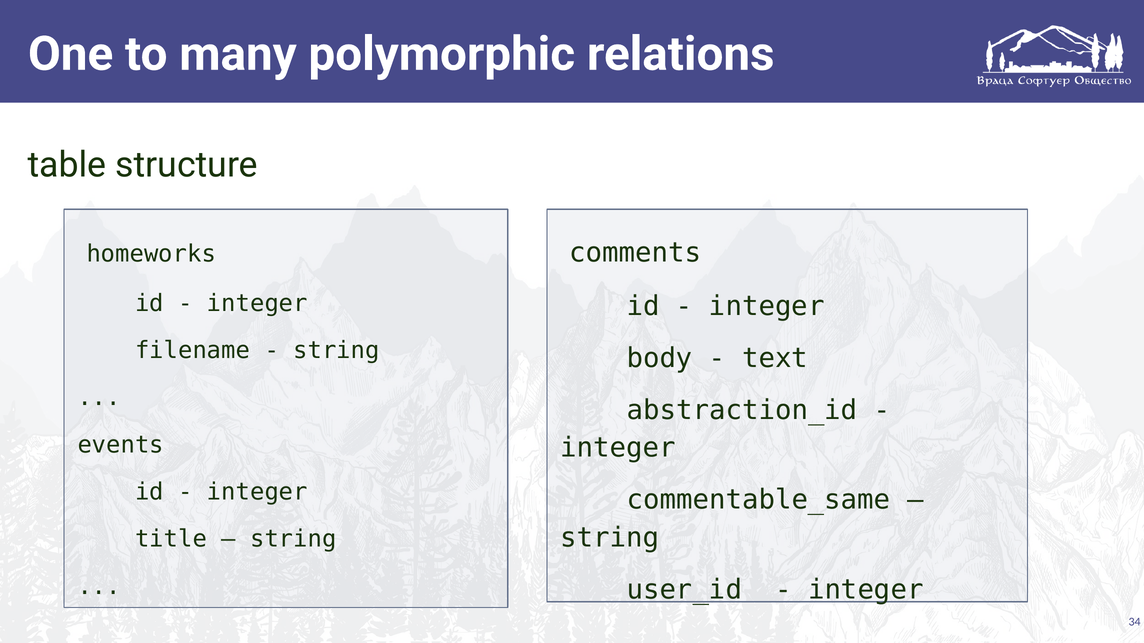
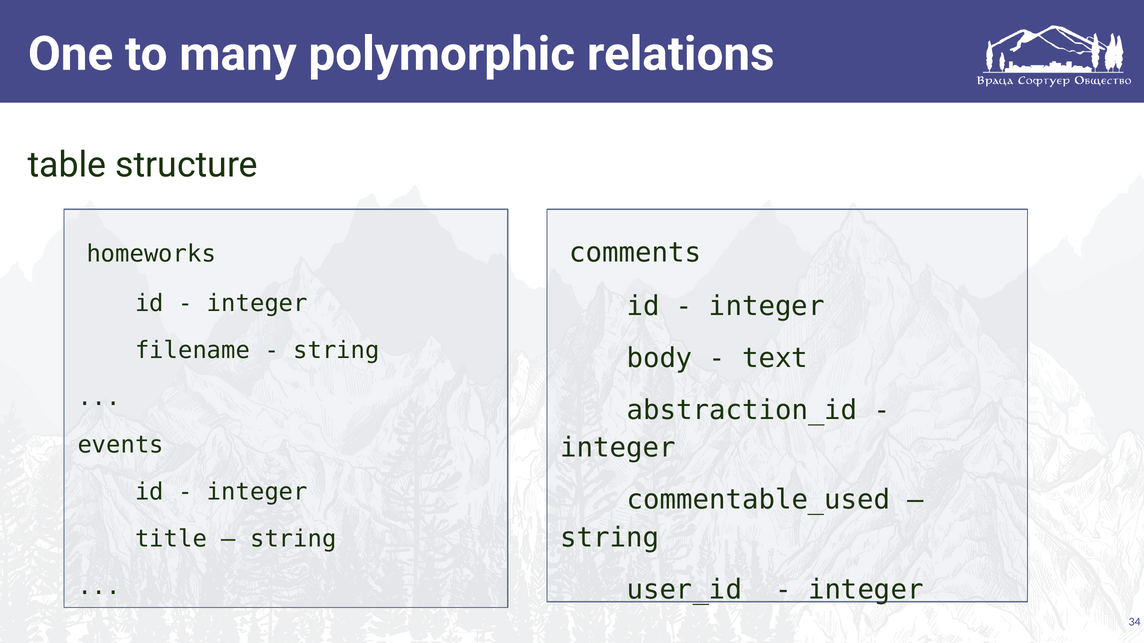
commentable_same: commentable_same -> commentable_used (759, 500)
